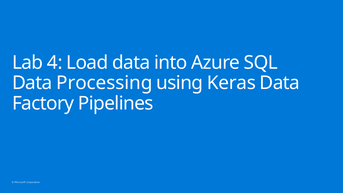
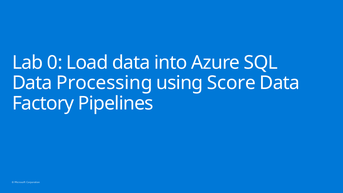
4: 4 -> 0 (55, 62)
Keras: Keras -> Score (231, 83)
